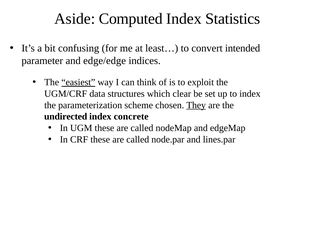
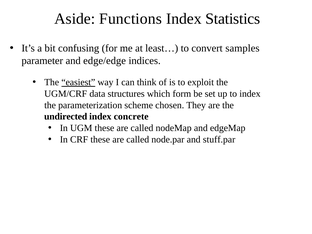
Computed: Computed -> Functions (131, 19)
intended: intended -> samples (242, 48)
clear: clear -> form (182, 94)
They underline: present -> none (196, 105)
lines.par: lines.par -> stuff.par (219, 139)
